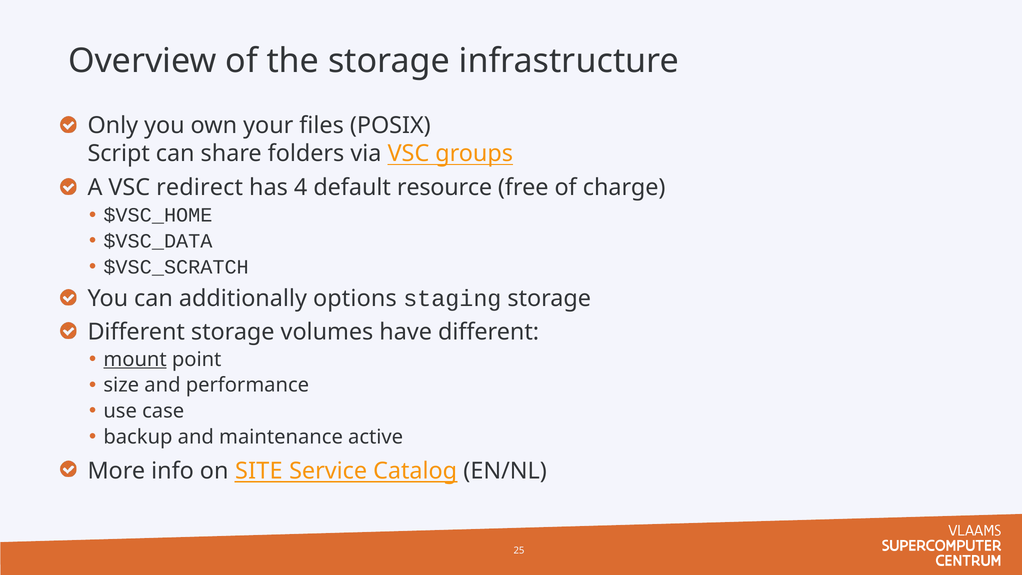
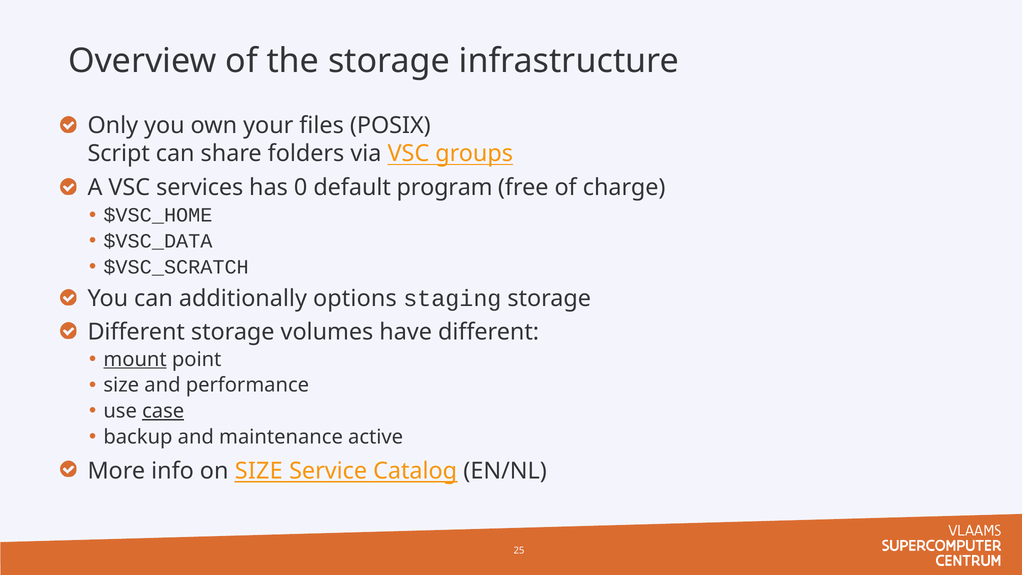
redirect: redirect -> services (200, 188)
4: 4 -> 0 (301, 188)
resource: resource -> program (445, 188)
case underline: none -> present (163, 411)
on SITE: SITE -> SIZE (259, 471)
